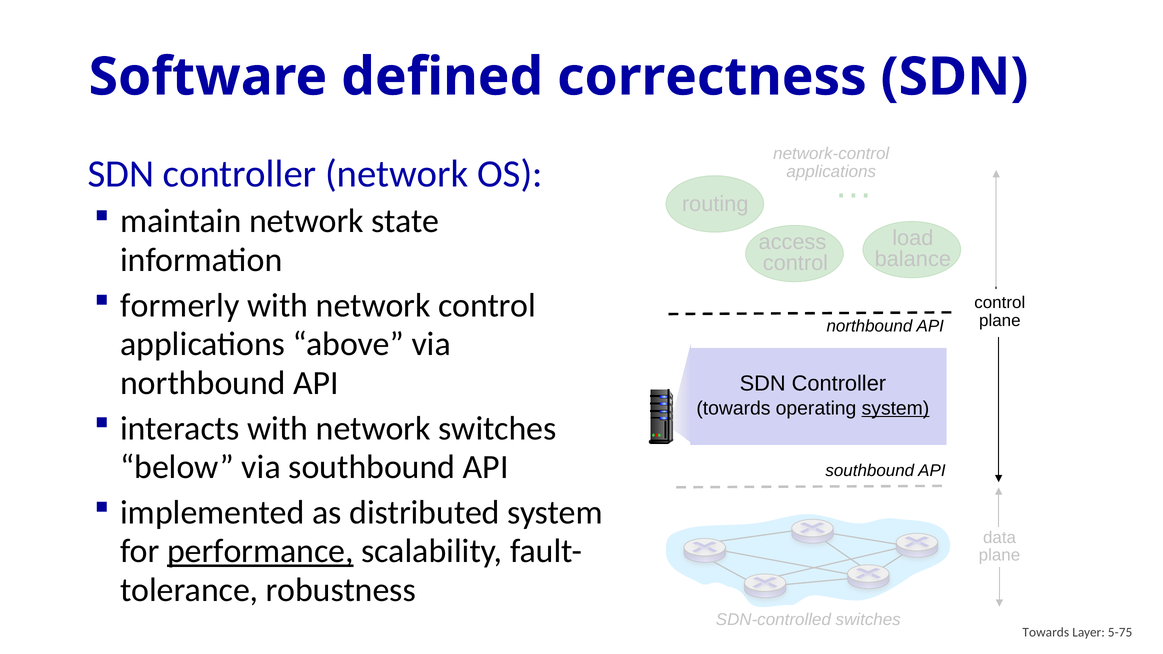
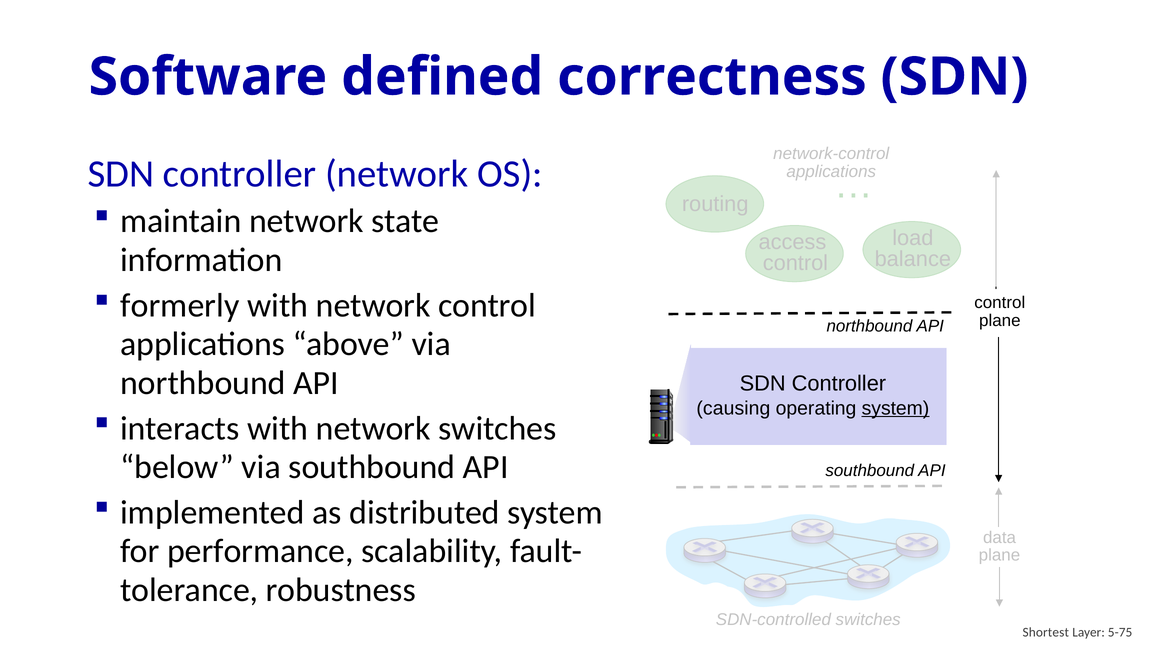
towards: towards -> causing (733, 408)
performance underline: present -> none (260, 551)
Towards: Towards -> Shortest (1046, 633)
